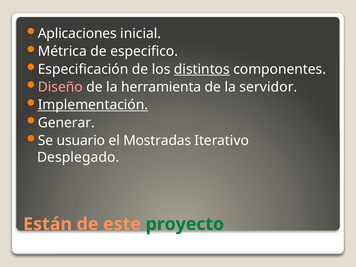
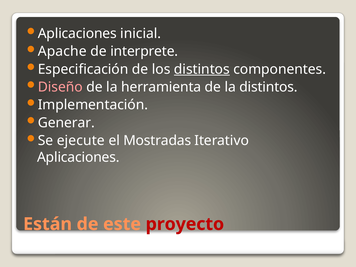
Métrica: Métrica -> Apache (62, 51)
especifico: especifico -> interprete (144, 51)
la servidor: servidor -> distintos (268, 87)
Implementación underline: present -> none (93, 105)
usuario: usuario -> ejecute (81, 141)
Desplegado: Desplegado -> Aplicaciones (78, 157)
proyecto colour: green -> red (185, 224)
